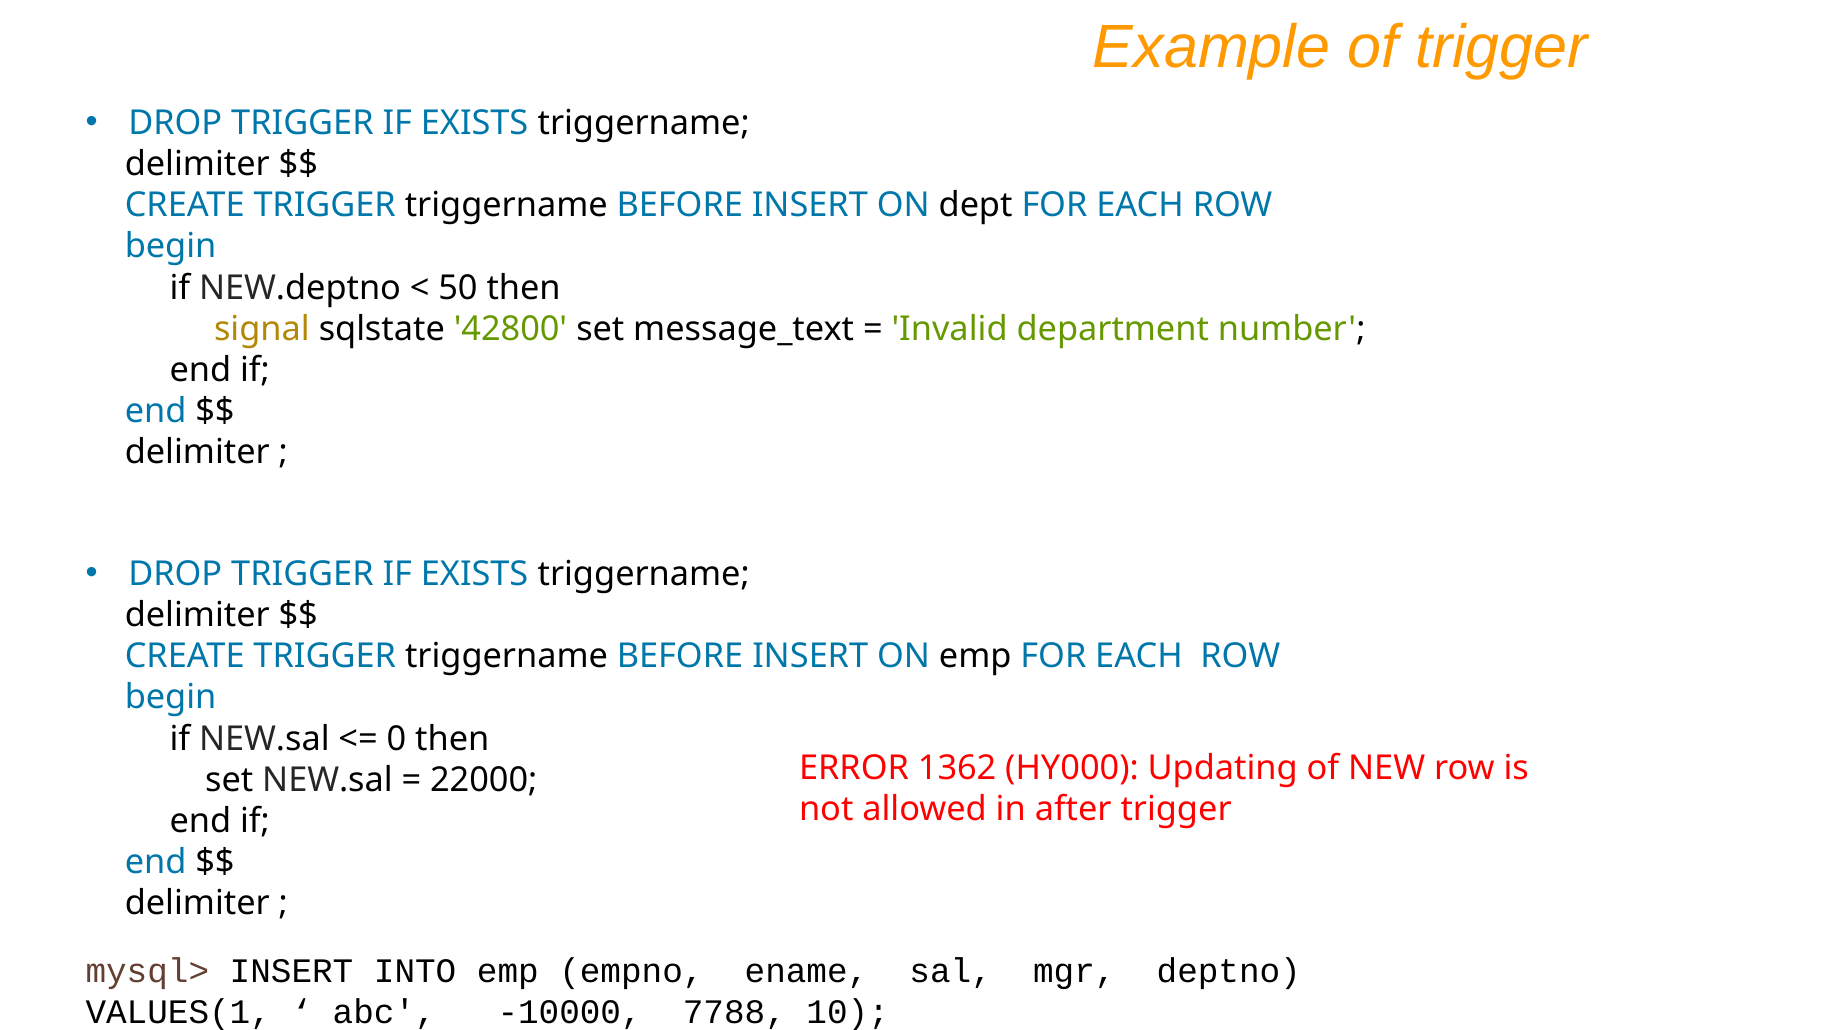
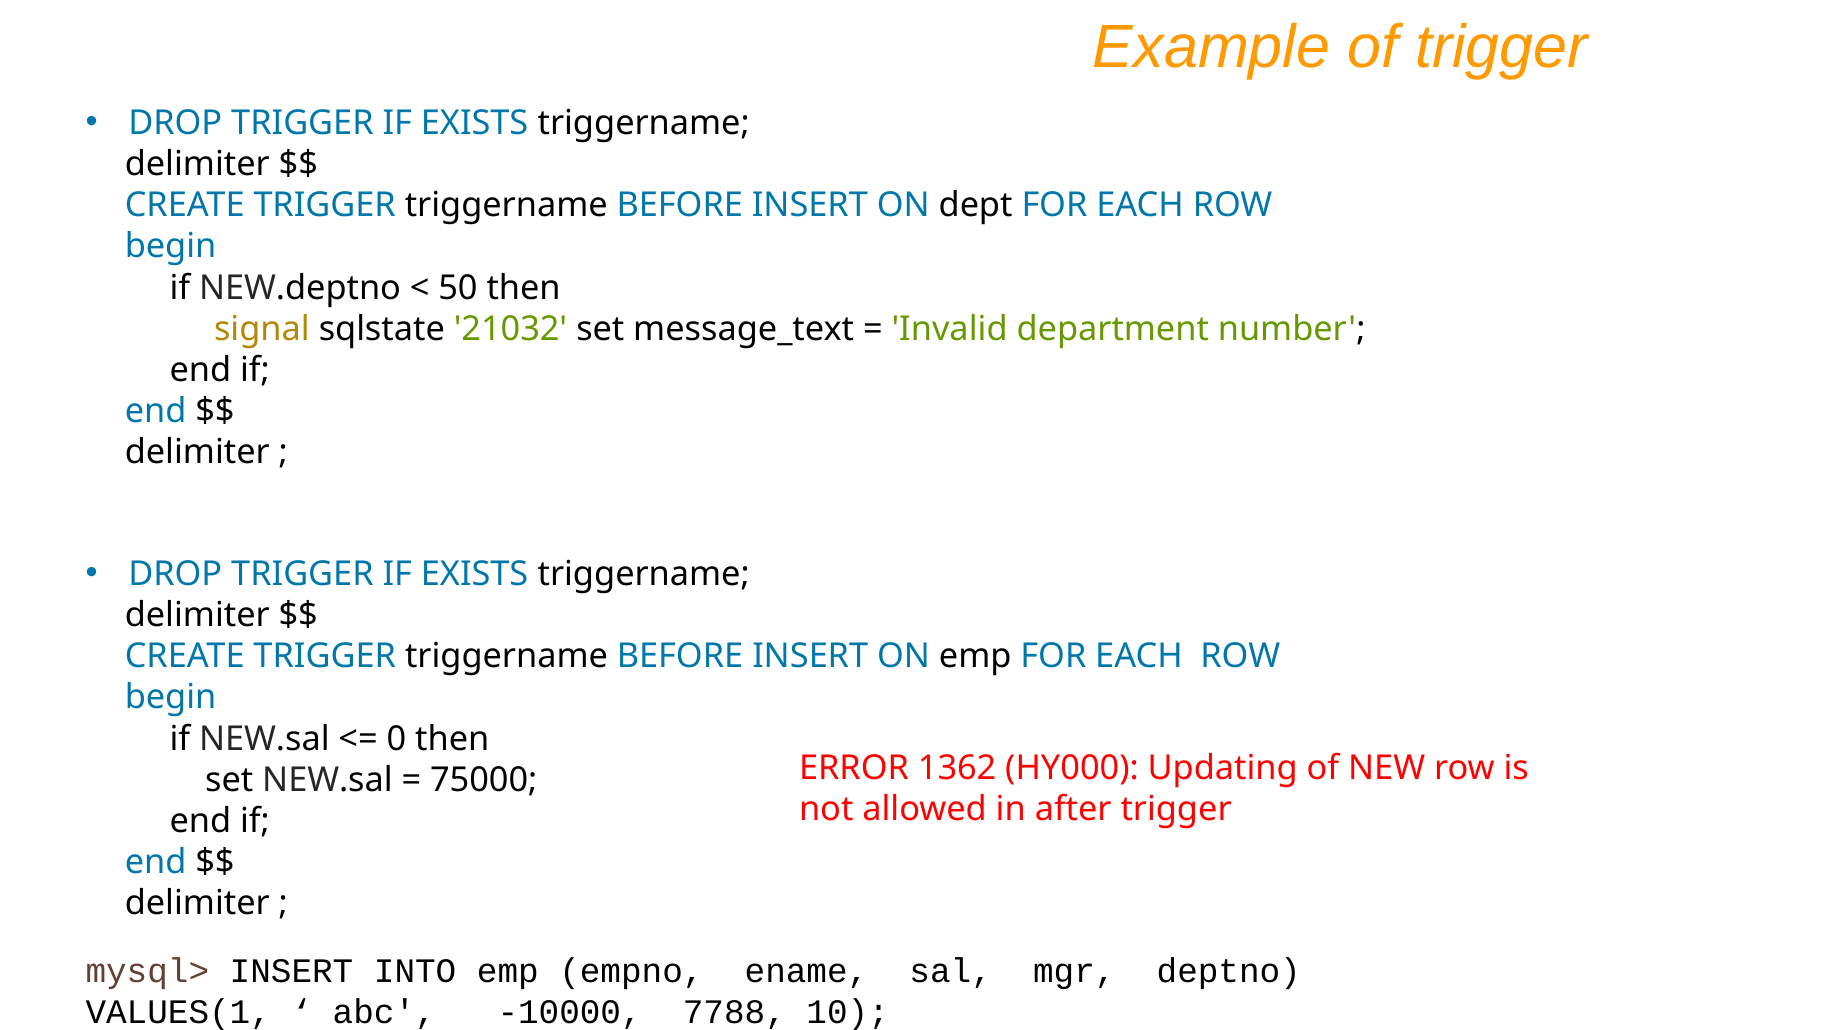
42800: 42800 -> 21032 (510, 329)
22000: 22000 -> 75000 (484, 780)
